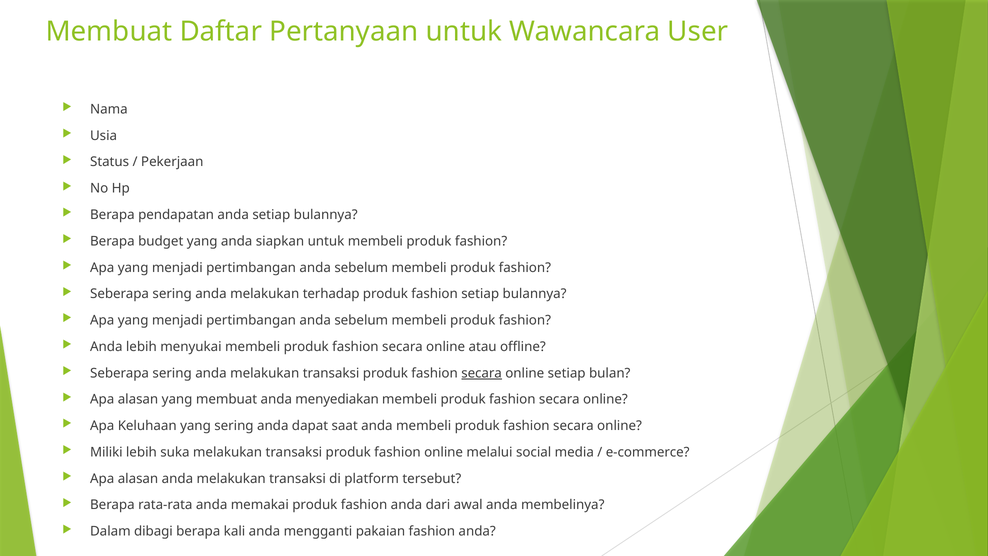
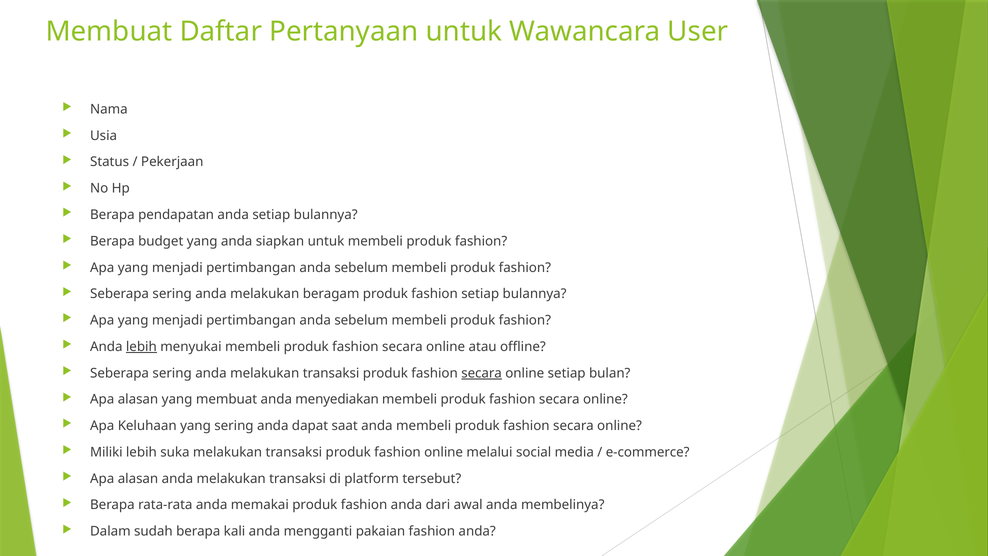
terhadap: terhadap -> beragam (331, 294)
lebih underline: none -> present (141, 347)
dibagi: dibagi -> sudah (153, 531)
